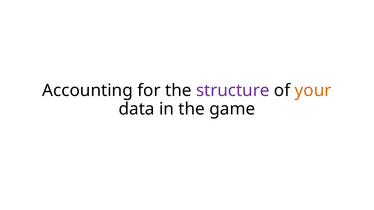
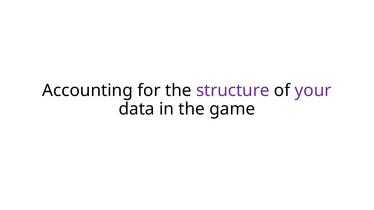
your colour: orange -> purple (313, 91)
